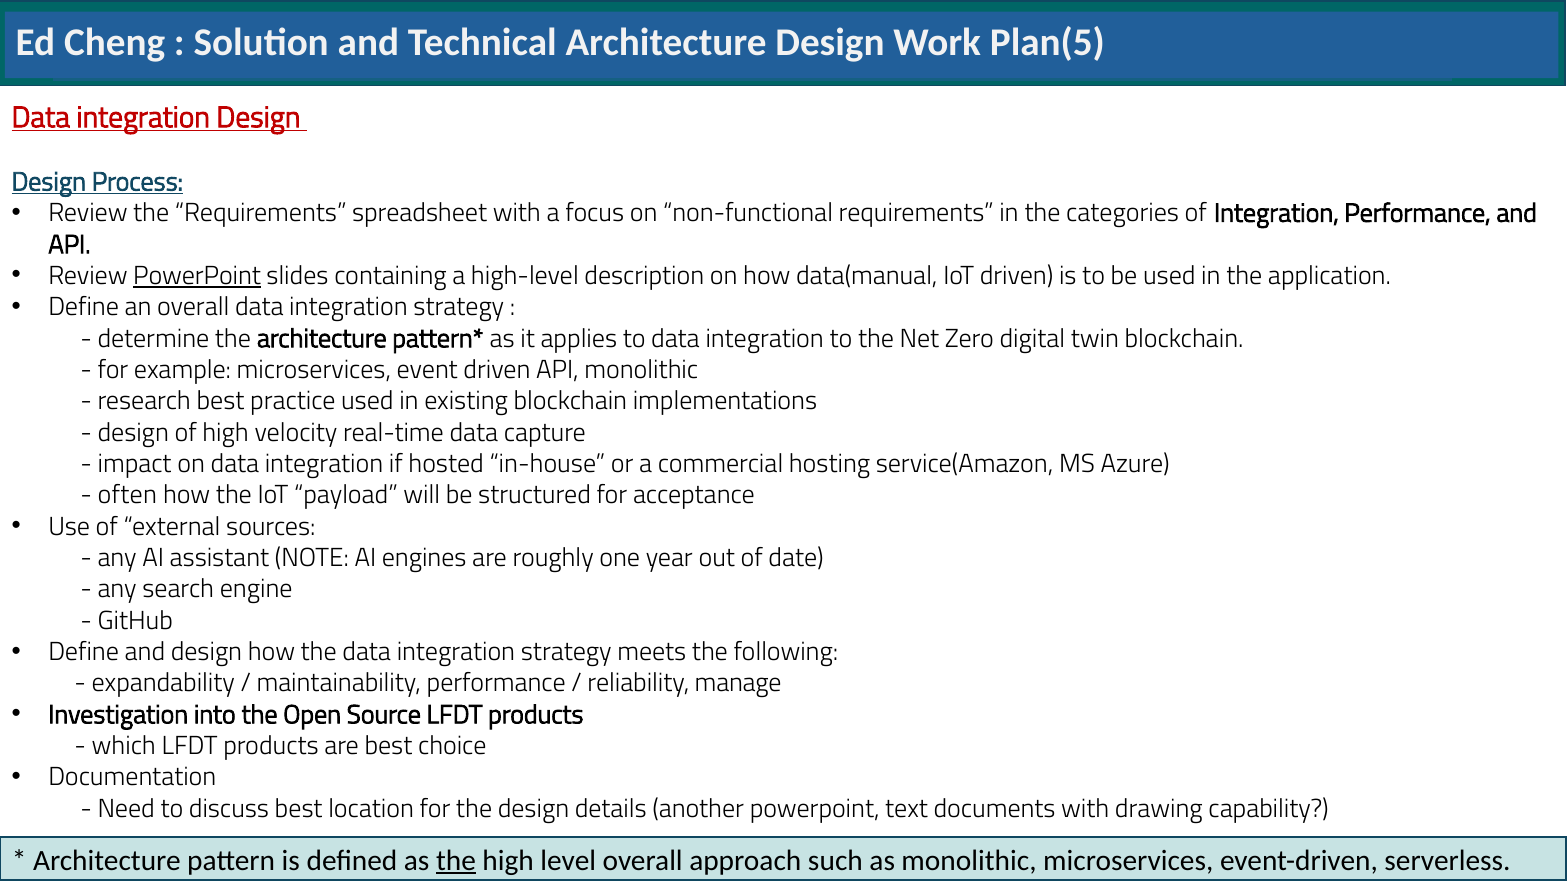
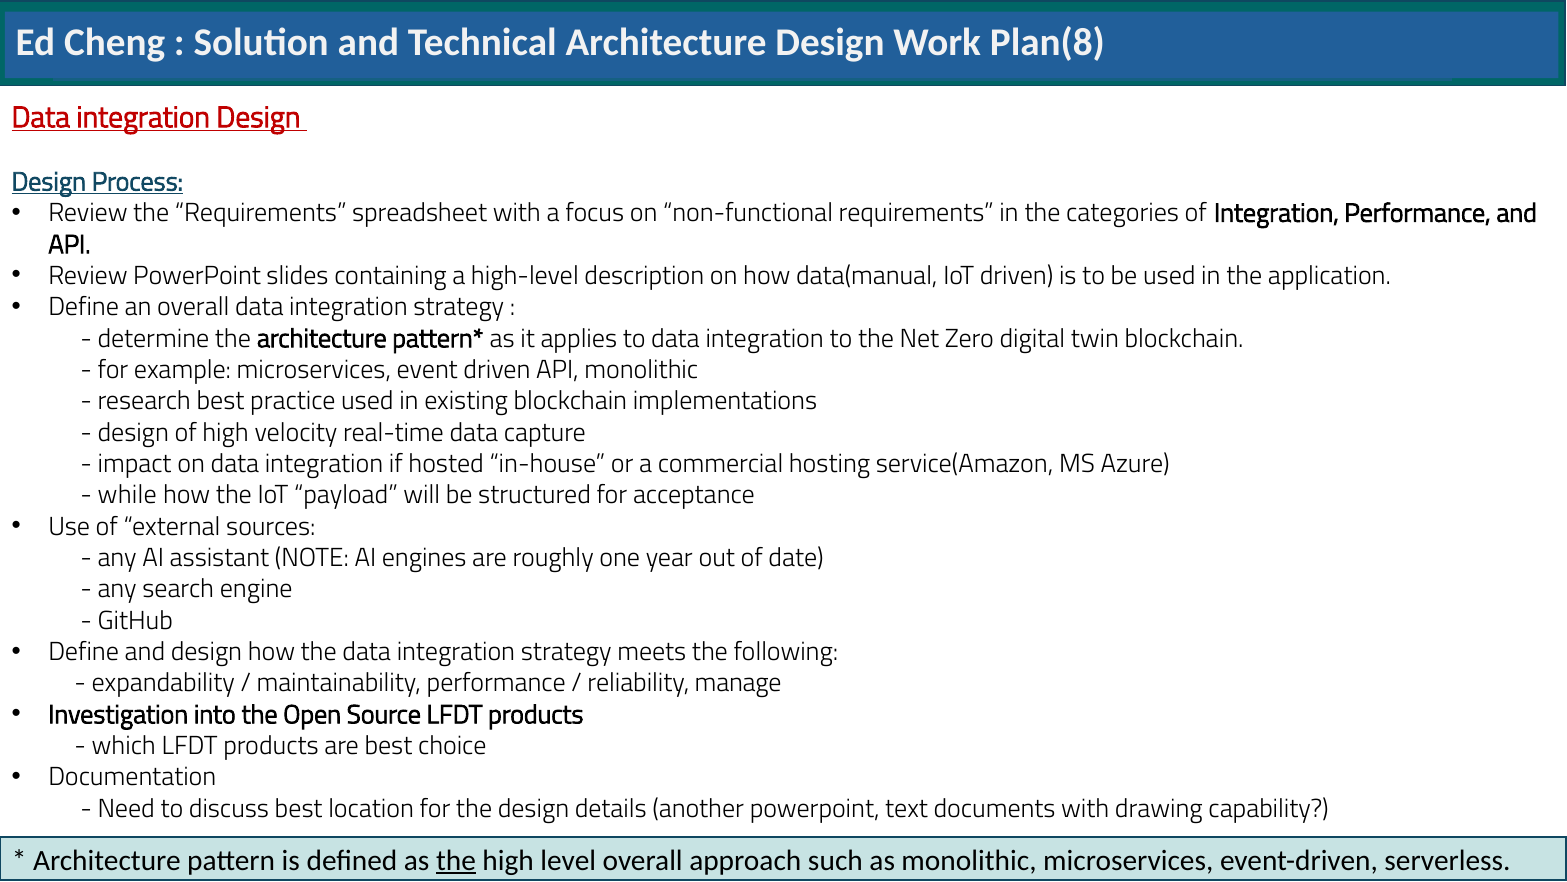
Plan(5: Plan(5 -> Plan(8 (1047, 43)
PowerPoint underline: present -> none (197, 276)
often: often -> while (127, 495)
